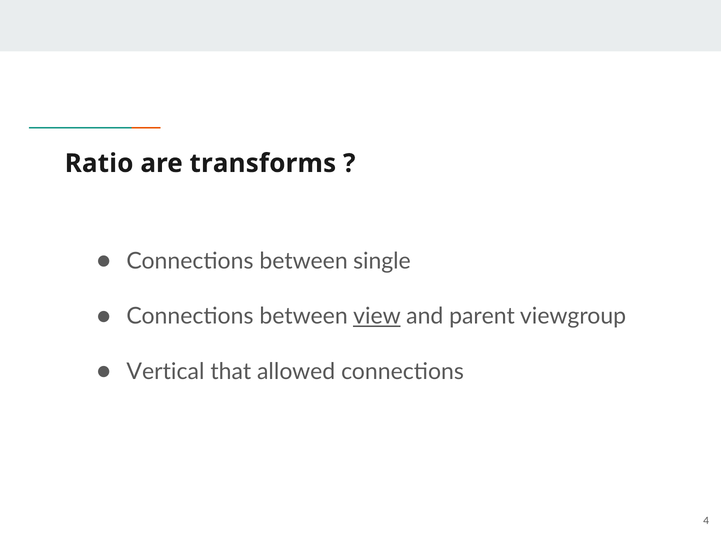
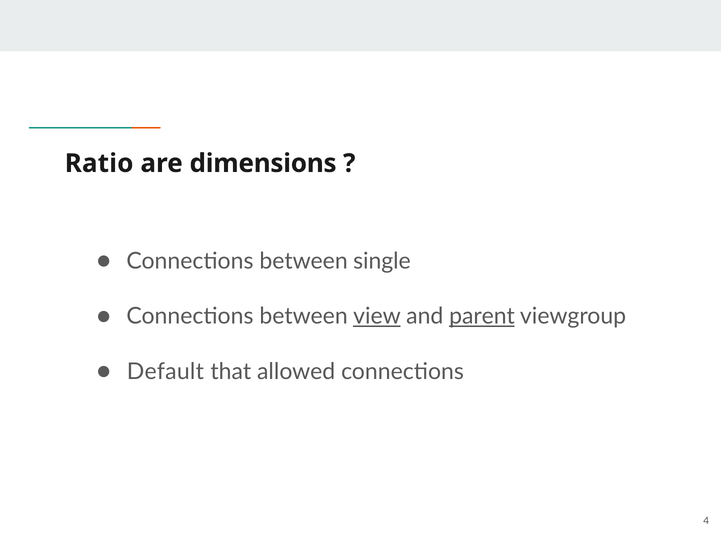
transforms: transforms -> dimensions (263, 163)
parent underline: none -> present (482, 316)
Vertical: Vertical -> Default (165, 371)
